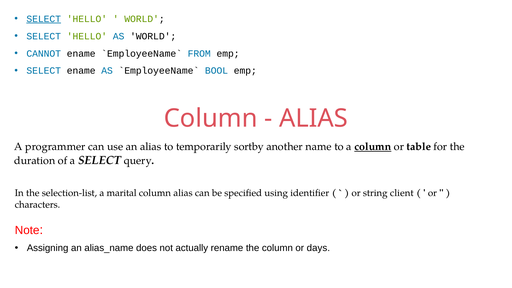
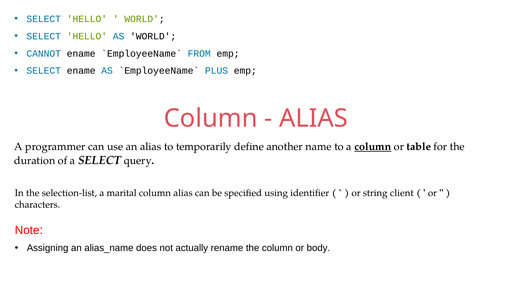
SELECT underline: present -> none (44, 19)
BOOL: BOOL -> PLUS (217, 71)
sortby: sortby -> define (249, 147)
days: days -> body (318, 248)
